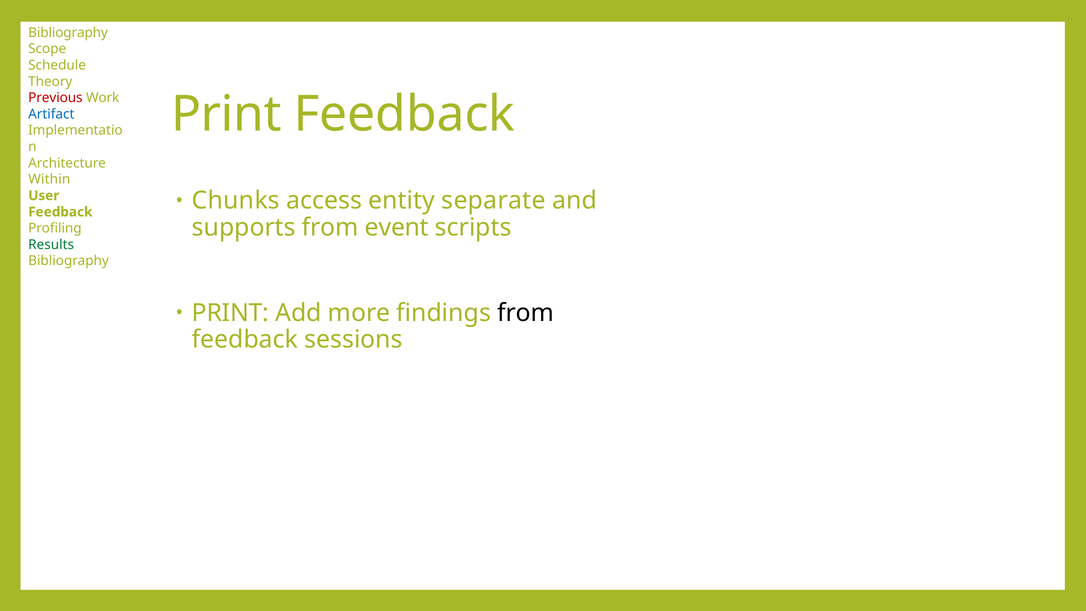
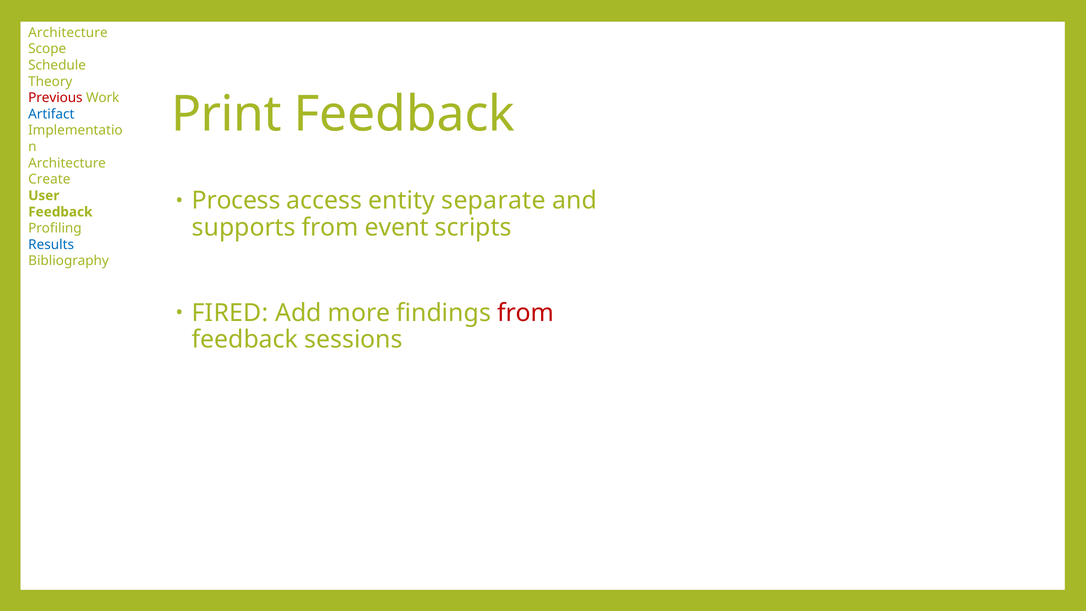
Bibliography: Bibliography -> Architecture (68, 33)
Within: Within -> Create (49, 179)
Chunks: Chunks -> Process (236, 201)
Results colour: green -> blue (51, 244)
PRINT: PRINT -> FIRED (230, 313)
from colour: black -> red (526, 313)
